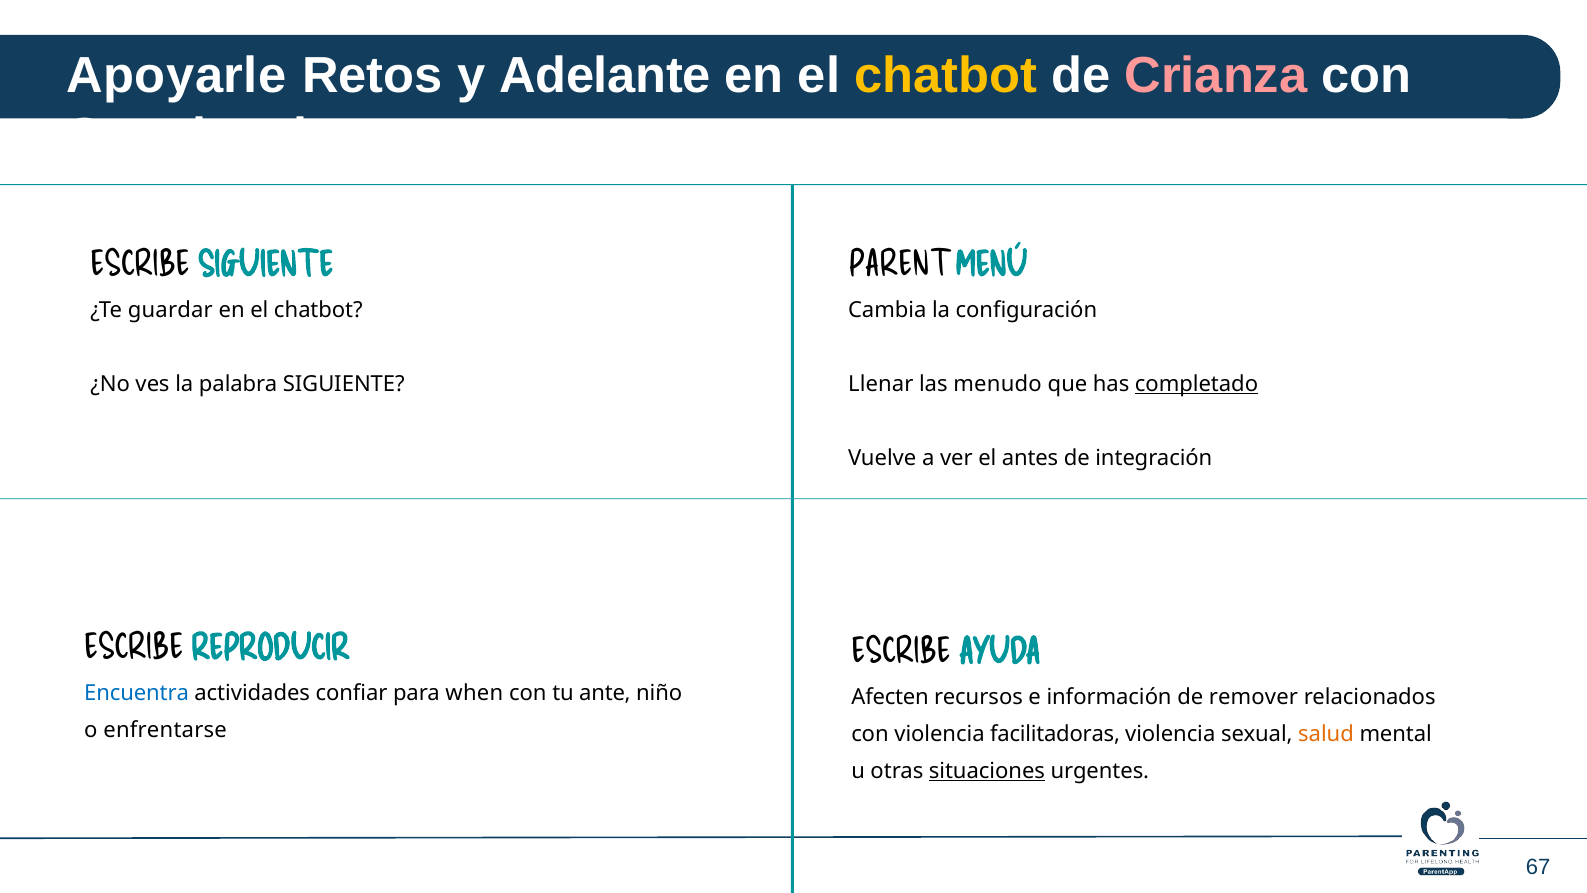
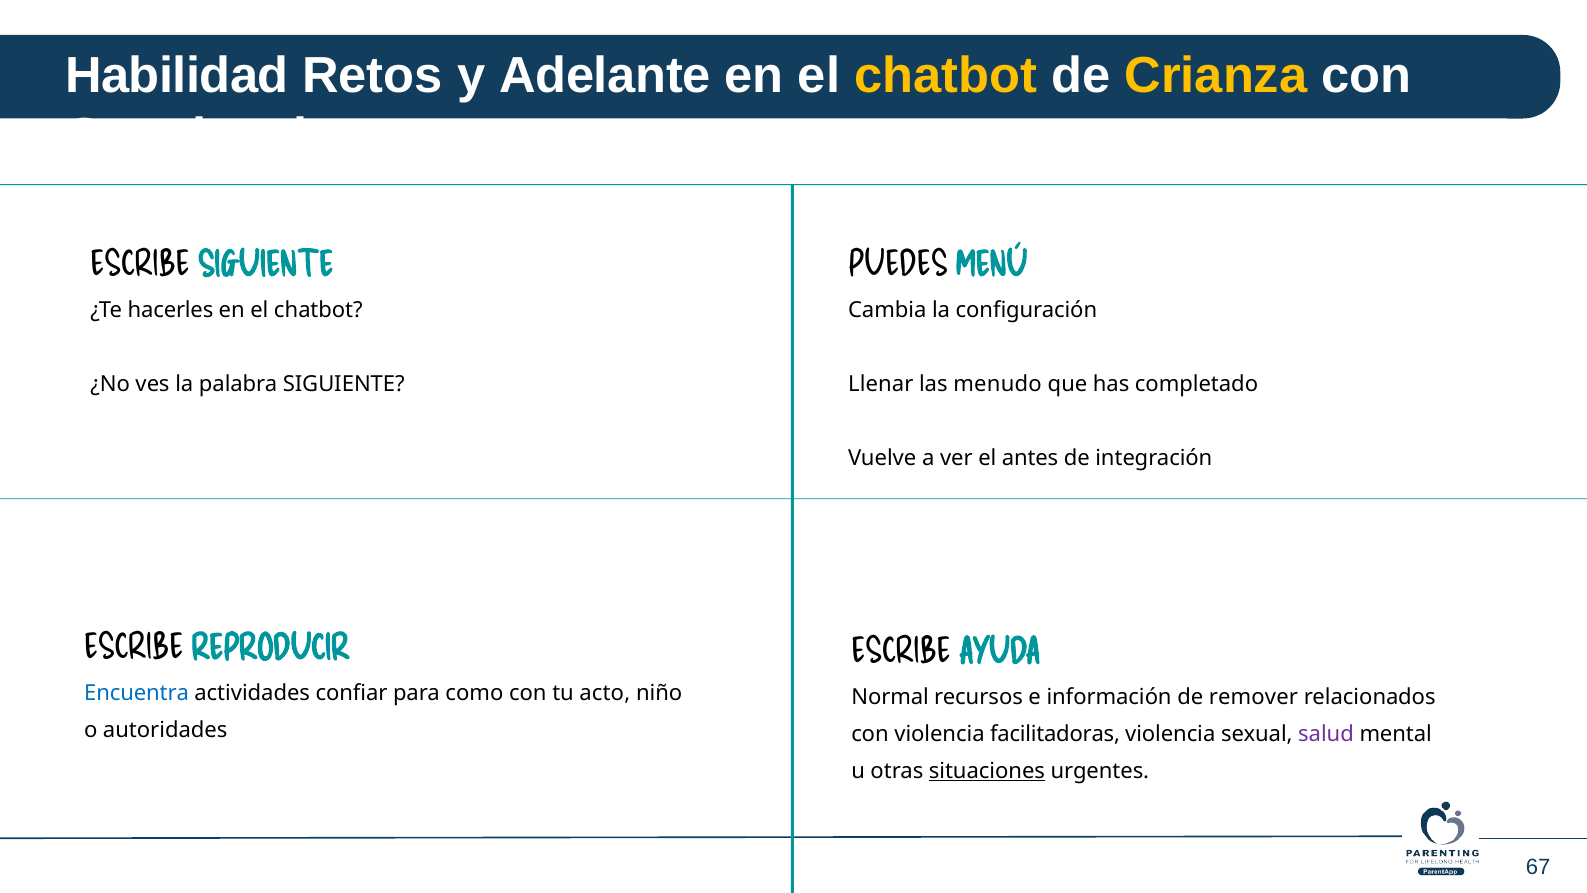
Apoyarle: Apoyarle -> Habilidad (177, 76)
Crianza colour: pink -> yellow (1216, 76)
PARENT: PARENT -> PUEDES (898, 265)
guardar: guardar -> hacerles (171, 310)
completado underline: present -> none (1197, 384)
when: when -> como (474, 693)
ante: ante -> acto (605, 693)
Afecten: Afecten -> Normal (890, 697)
enfrentarse: enfrentarse -> autoridades (165, 730)
salud colour: orange -> purple (1326, 734)
